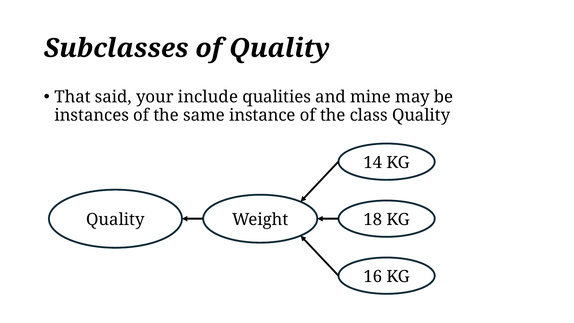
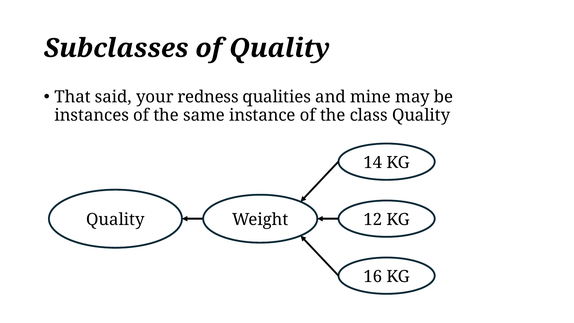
include: include -> redness (208, 97)
18: 18 -> 12 (373, 220)
